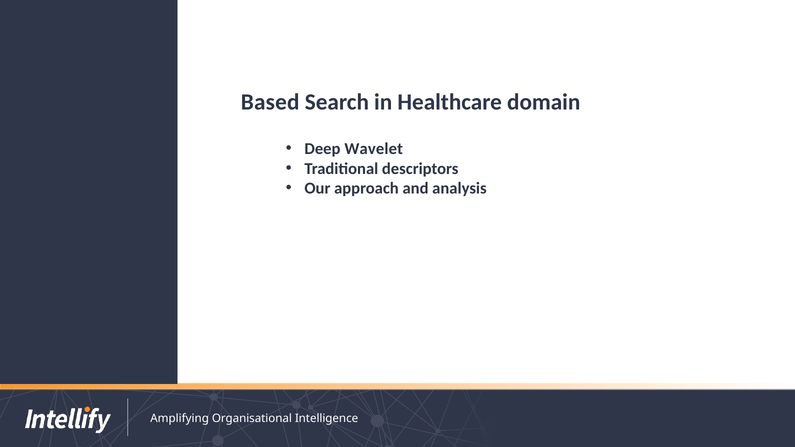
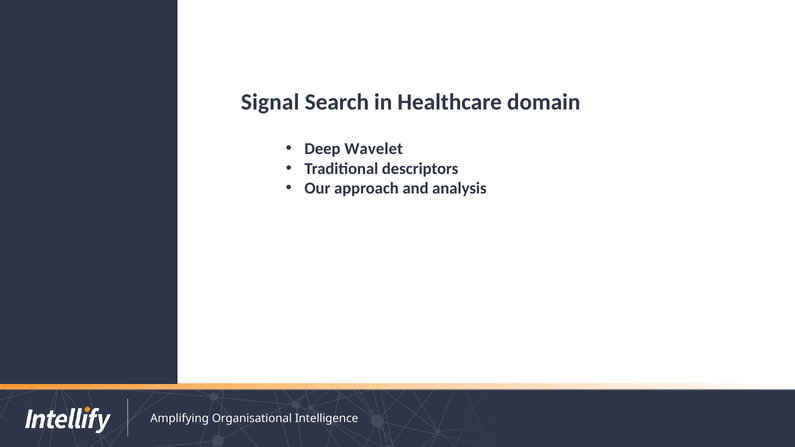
Based: Based -> Signal (270, 102)
